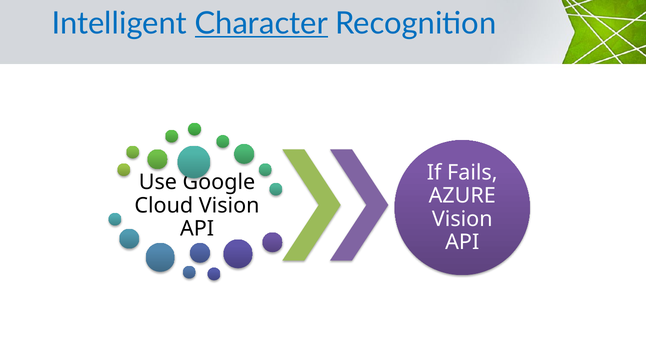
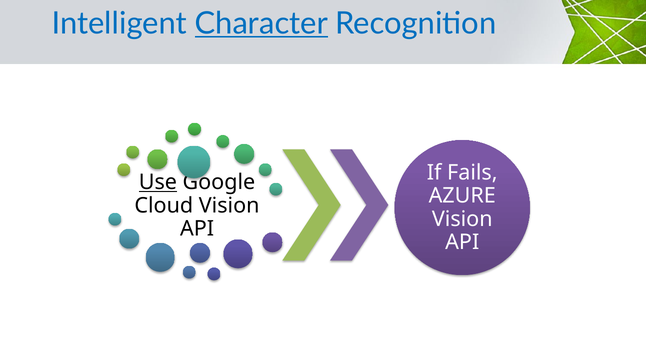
Use underline: none -> present (158, 182)
